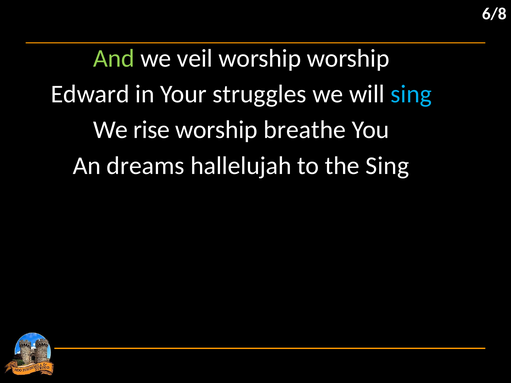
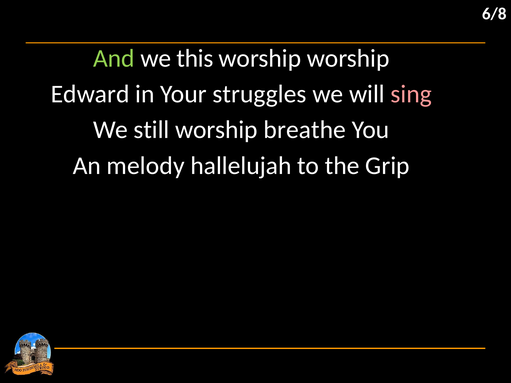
veil: veil -> this (195, 58)
sing colour: light blue -> pink (411, 94)
rise: rise -> still (151, 130)
dreams: dreams -> melody (146, 166)
the Sing: Sing -> Grip (387, 166)
